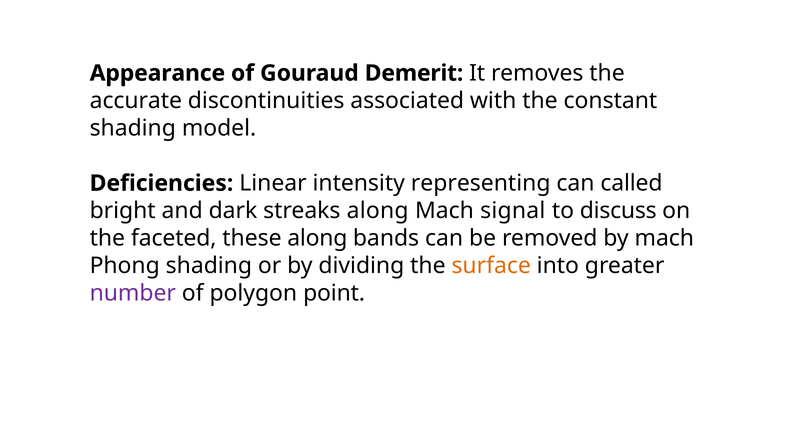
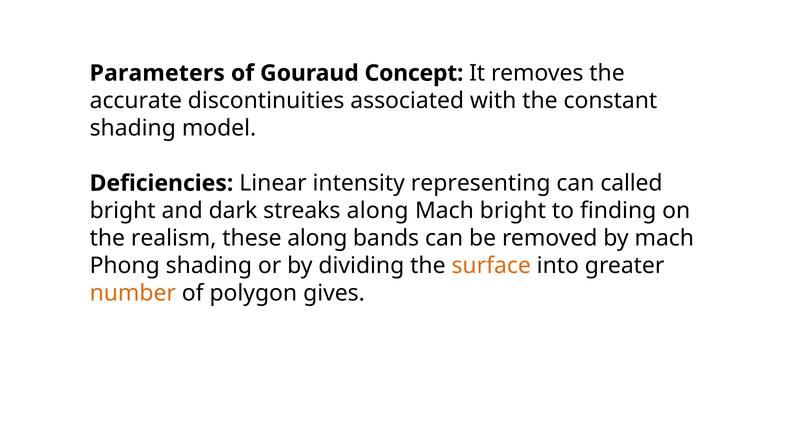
Appearance: Appearance -> Parameters (157, 73)
Demerit: Demerit -> Concept (414, 73)
Mach signal: signal -> bright (513, 211)
discuss: discuss -> finding (618, 211)
faceted: faceted -> realism (174, 239)
number colour: purple -> orange (133, 294)
point: point -> gives (334, 294)
